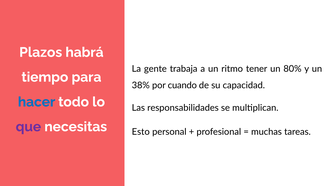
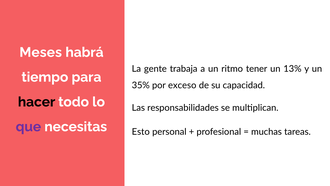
Plazos: Plazos -> Meses (41, 52)
80%: 80% -> 13% (292, 69)
38%: 38% -> 35% (141, 85)
cuando: cuando -> exceso (182, 85)
hacer colour: blue -> black (37, 102)
